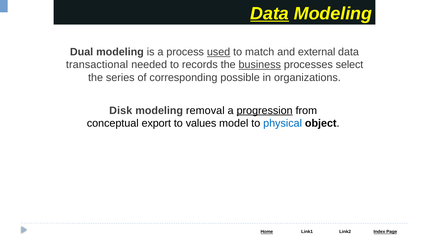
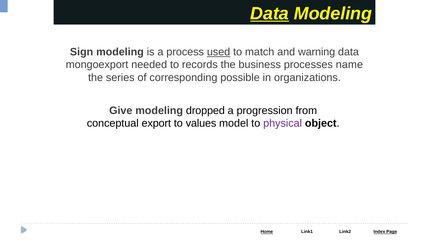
Dual: Dual -> Sign (82, 52)
external: external -> warning (317, 52)
transactional: transactional -> mongoexport (97, 65)
business underline: present -> none (260, 65)
select: select -> name (349, 65)
Disk: Disk -> Give (121, 111)
removal: removal -> dropped (205, 111)
progression underline: present -> none (265, 111)
physical colour: blue -> purple (283, 124)
